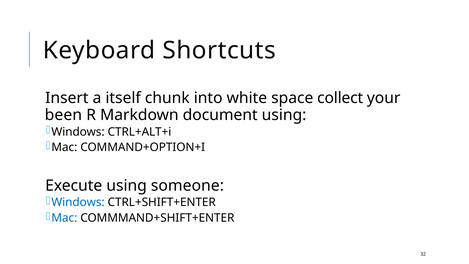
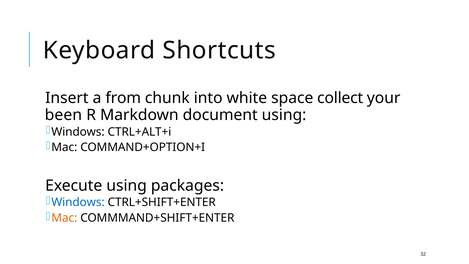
itself: itself -> from (123, 98)
someone: someone -> packages (187, 185)
Mac colour: blue -> orange (64, 218)
